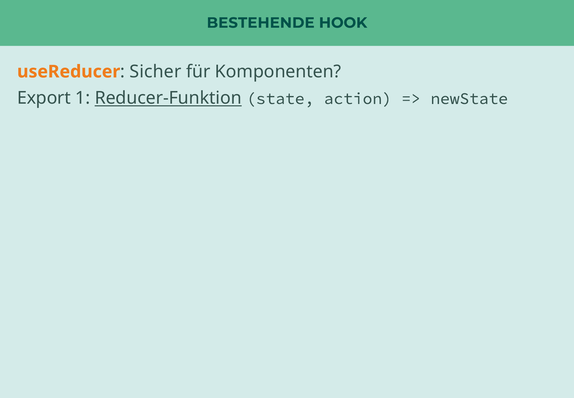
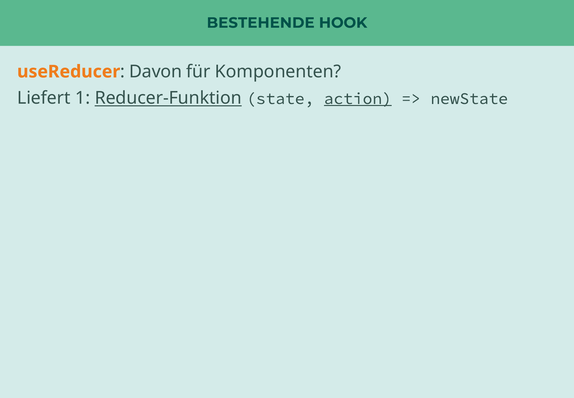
Sicher: Sicher -> Davon (156, 72)
Export: Export -> Liefert (44, 98)
action underline: none -> present (358, 98)
